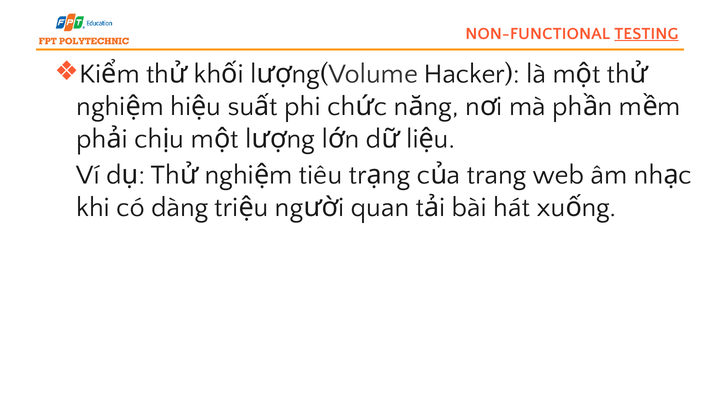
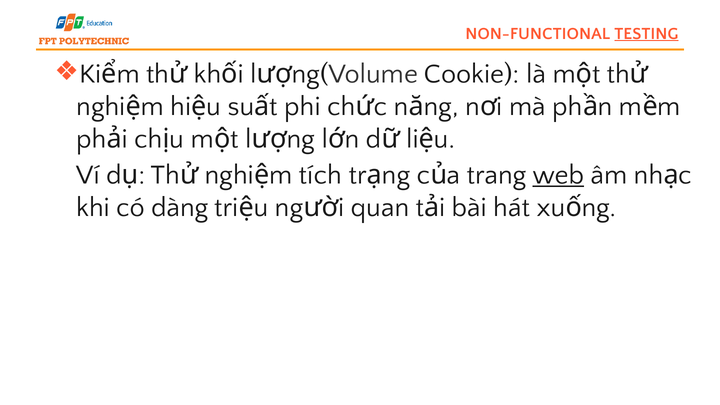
Hacker: Hacker -> Cookie (472, 74)
tiêu: tiêu -> tích (320, 175)
web underline: none -> present (558, 175)
